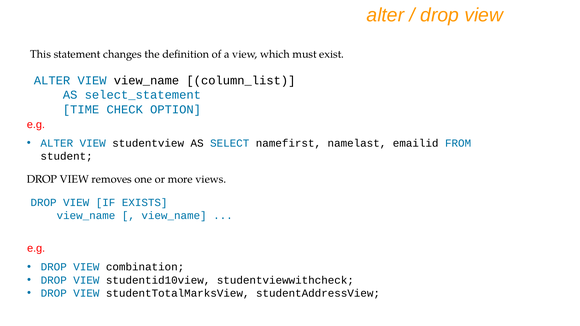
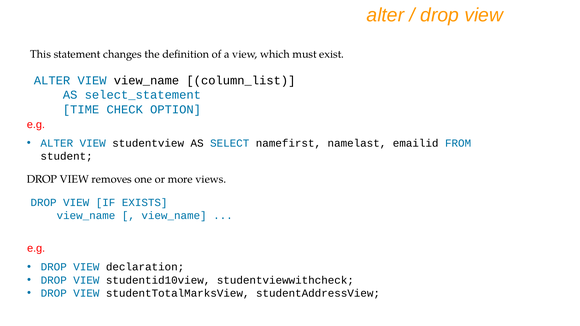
combination: combination -> declaration (145, 267)
